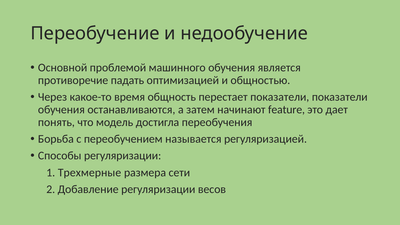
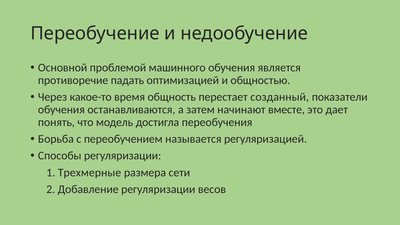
перестает показатели: показатели -> созданный (280, 97)
feature: feature -> вместе (286, 110)
